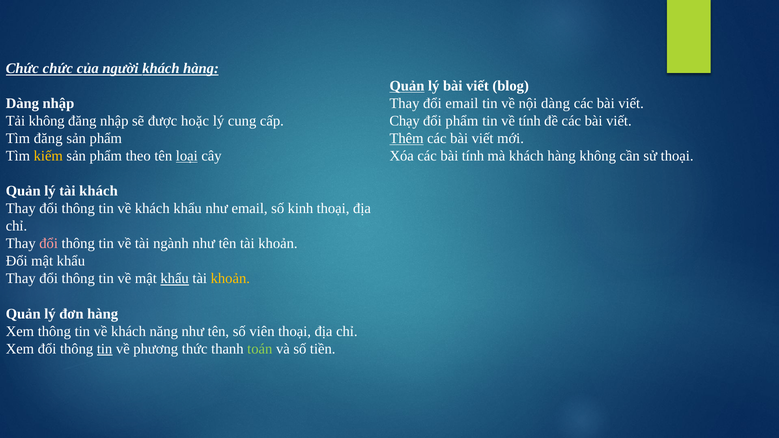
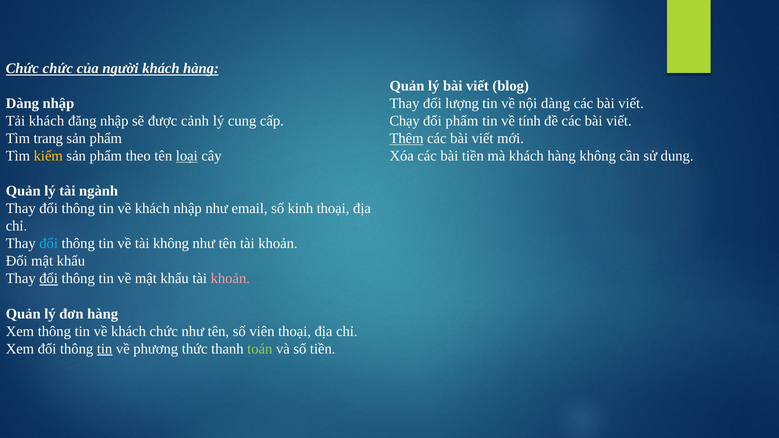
Quản underline: present -> none (407, 86)
đổi email: email -> lượng (462, 103)
Tải không: không -> khách (47, 121)
hoặc: hoặc -> cảnh (195, 121)
Tìm đăng: đăng -> trang (48, 139)
bài tính: tính -> tiền (473, 156)
sử thoại: thoại -> dung (677, 156)
tài khách: khách -> ngành (99, 191)
khách khẩu: khẩu -> nhập (188, 209)
đổi colour: pink -> light blue (49, 244)
tài ngành: ngành -> không (171, 244)
đổi underline: none -> present (49, 279)
khẩu underline: present -> none (175, 279)
khoản colour: yellow -> pink (230, 279)
khách năng: năng -> chức (164, 331)
